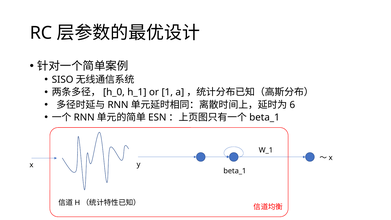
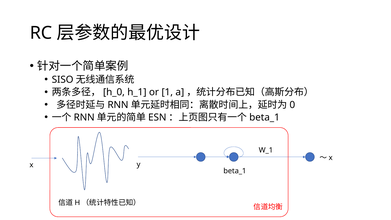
6: 6 -> 0 (292, 105)
